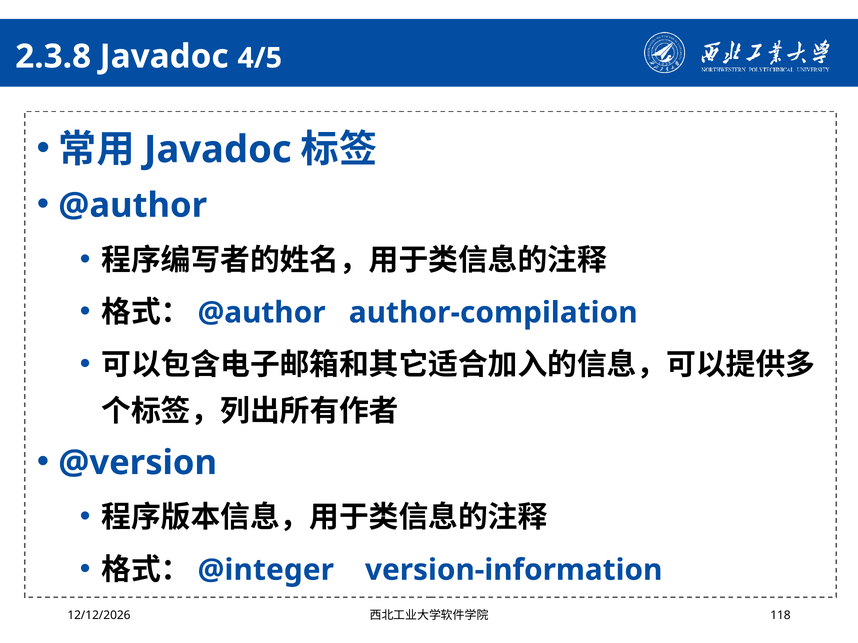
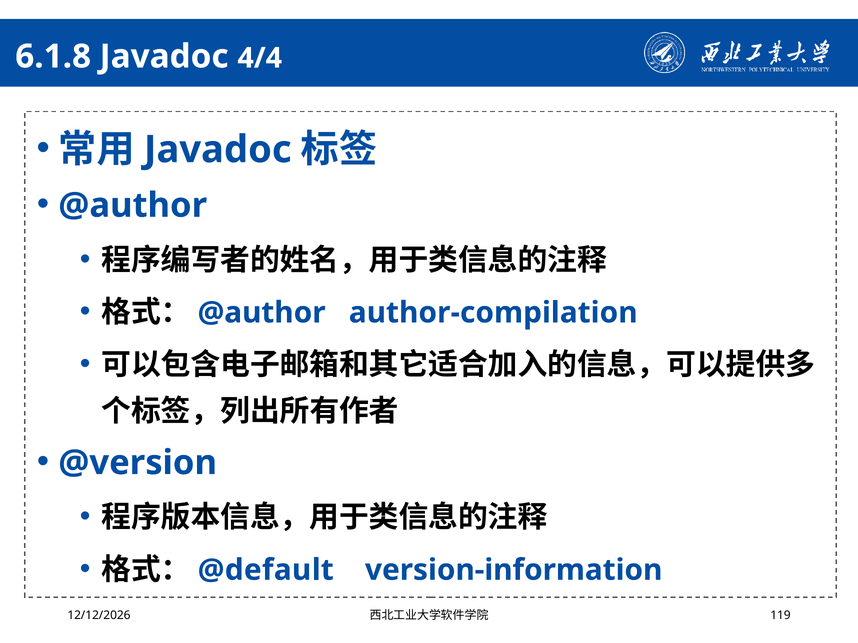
2.3.8: 2.3.8 -> 6.1.8 (53, 57)
4/5: 4/5 -> 4/4 (260, 58)
@integer: @integer -> @default (266, 570)
118: 118 -> 119 (780, 616)
